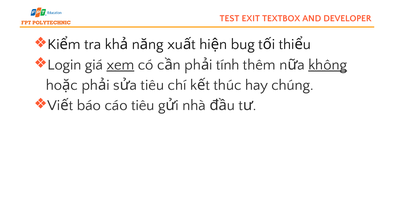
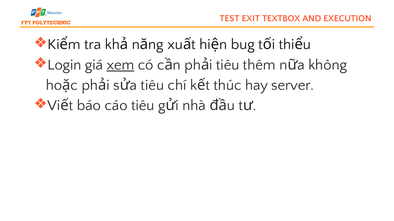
DEVELOPER: DEVELOPER -> EXECUTION (347, 18)
tính: tính -> tiêu (228, 65)
không underline: present -> none (328, 65)
chúng: chúng -> server (293, 85)
